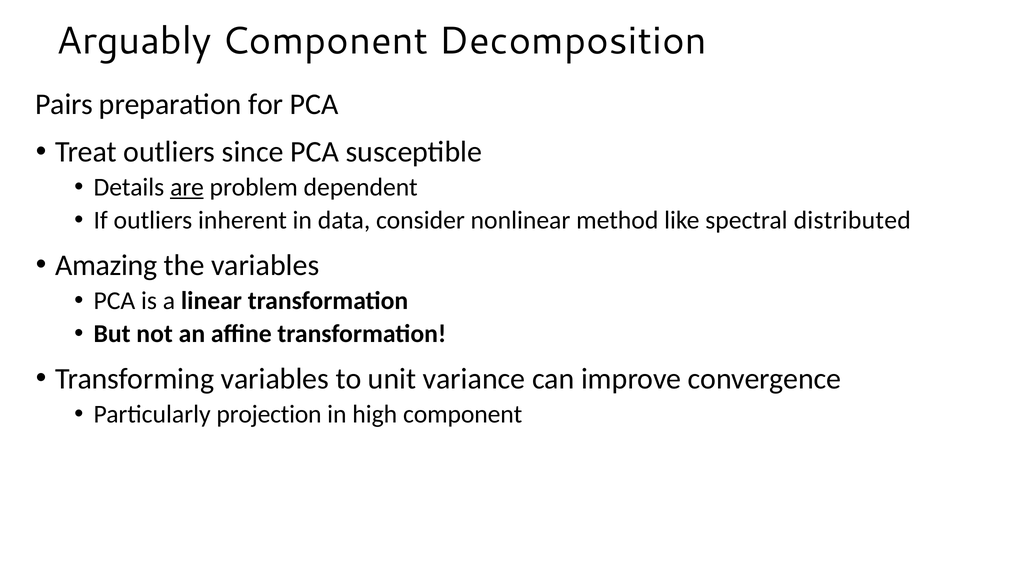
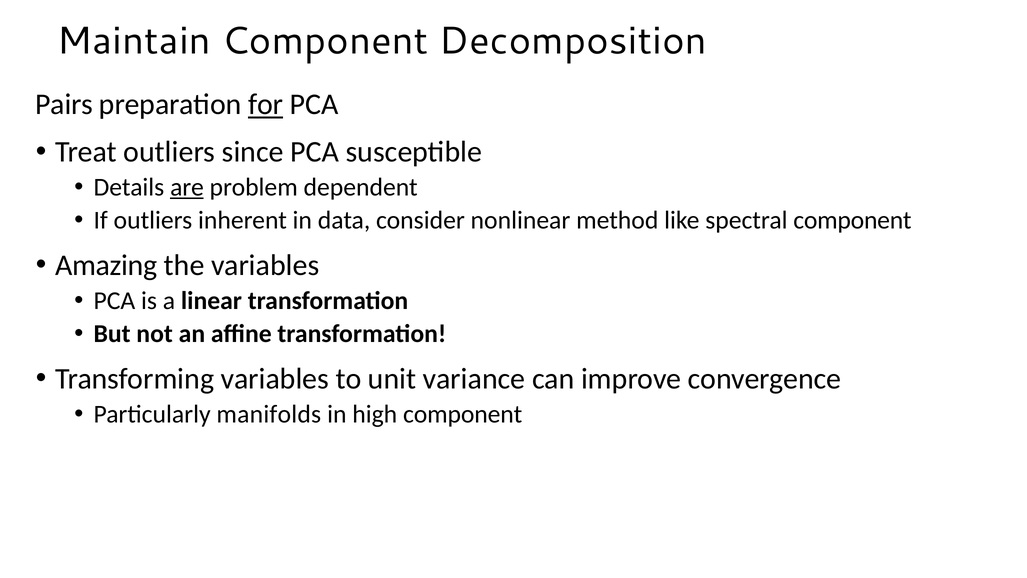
Arguably: Arguably -> Maintain (134, 41)
for underline: none -> present (266, 104)
spectral distributed: distributed -> component (852, 220)
projection: projection -> manifolds (269, 414)
